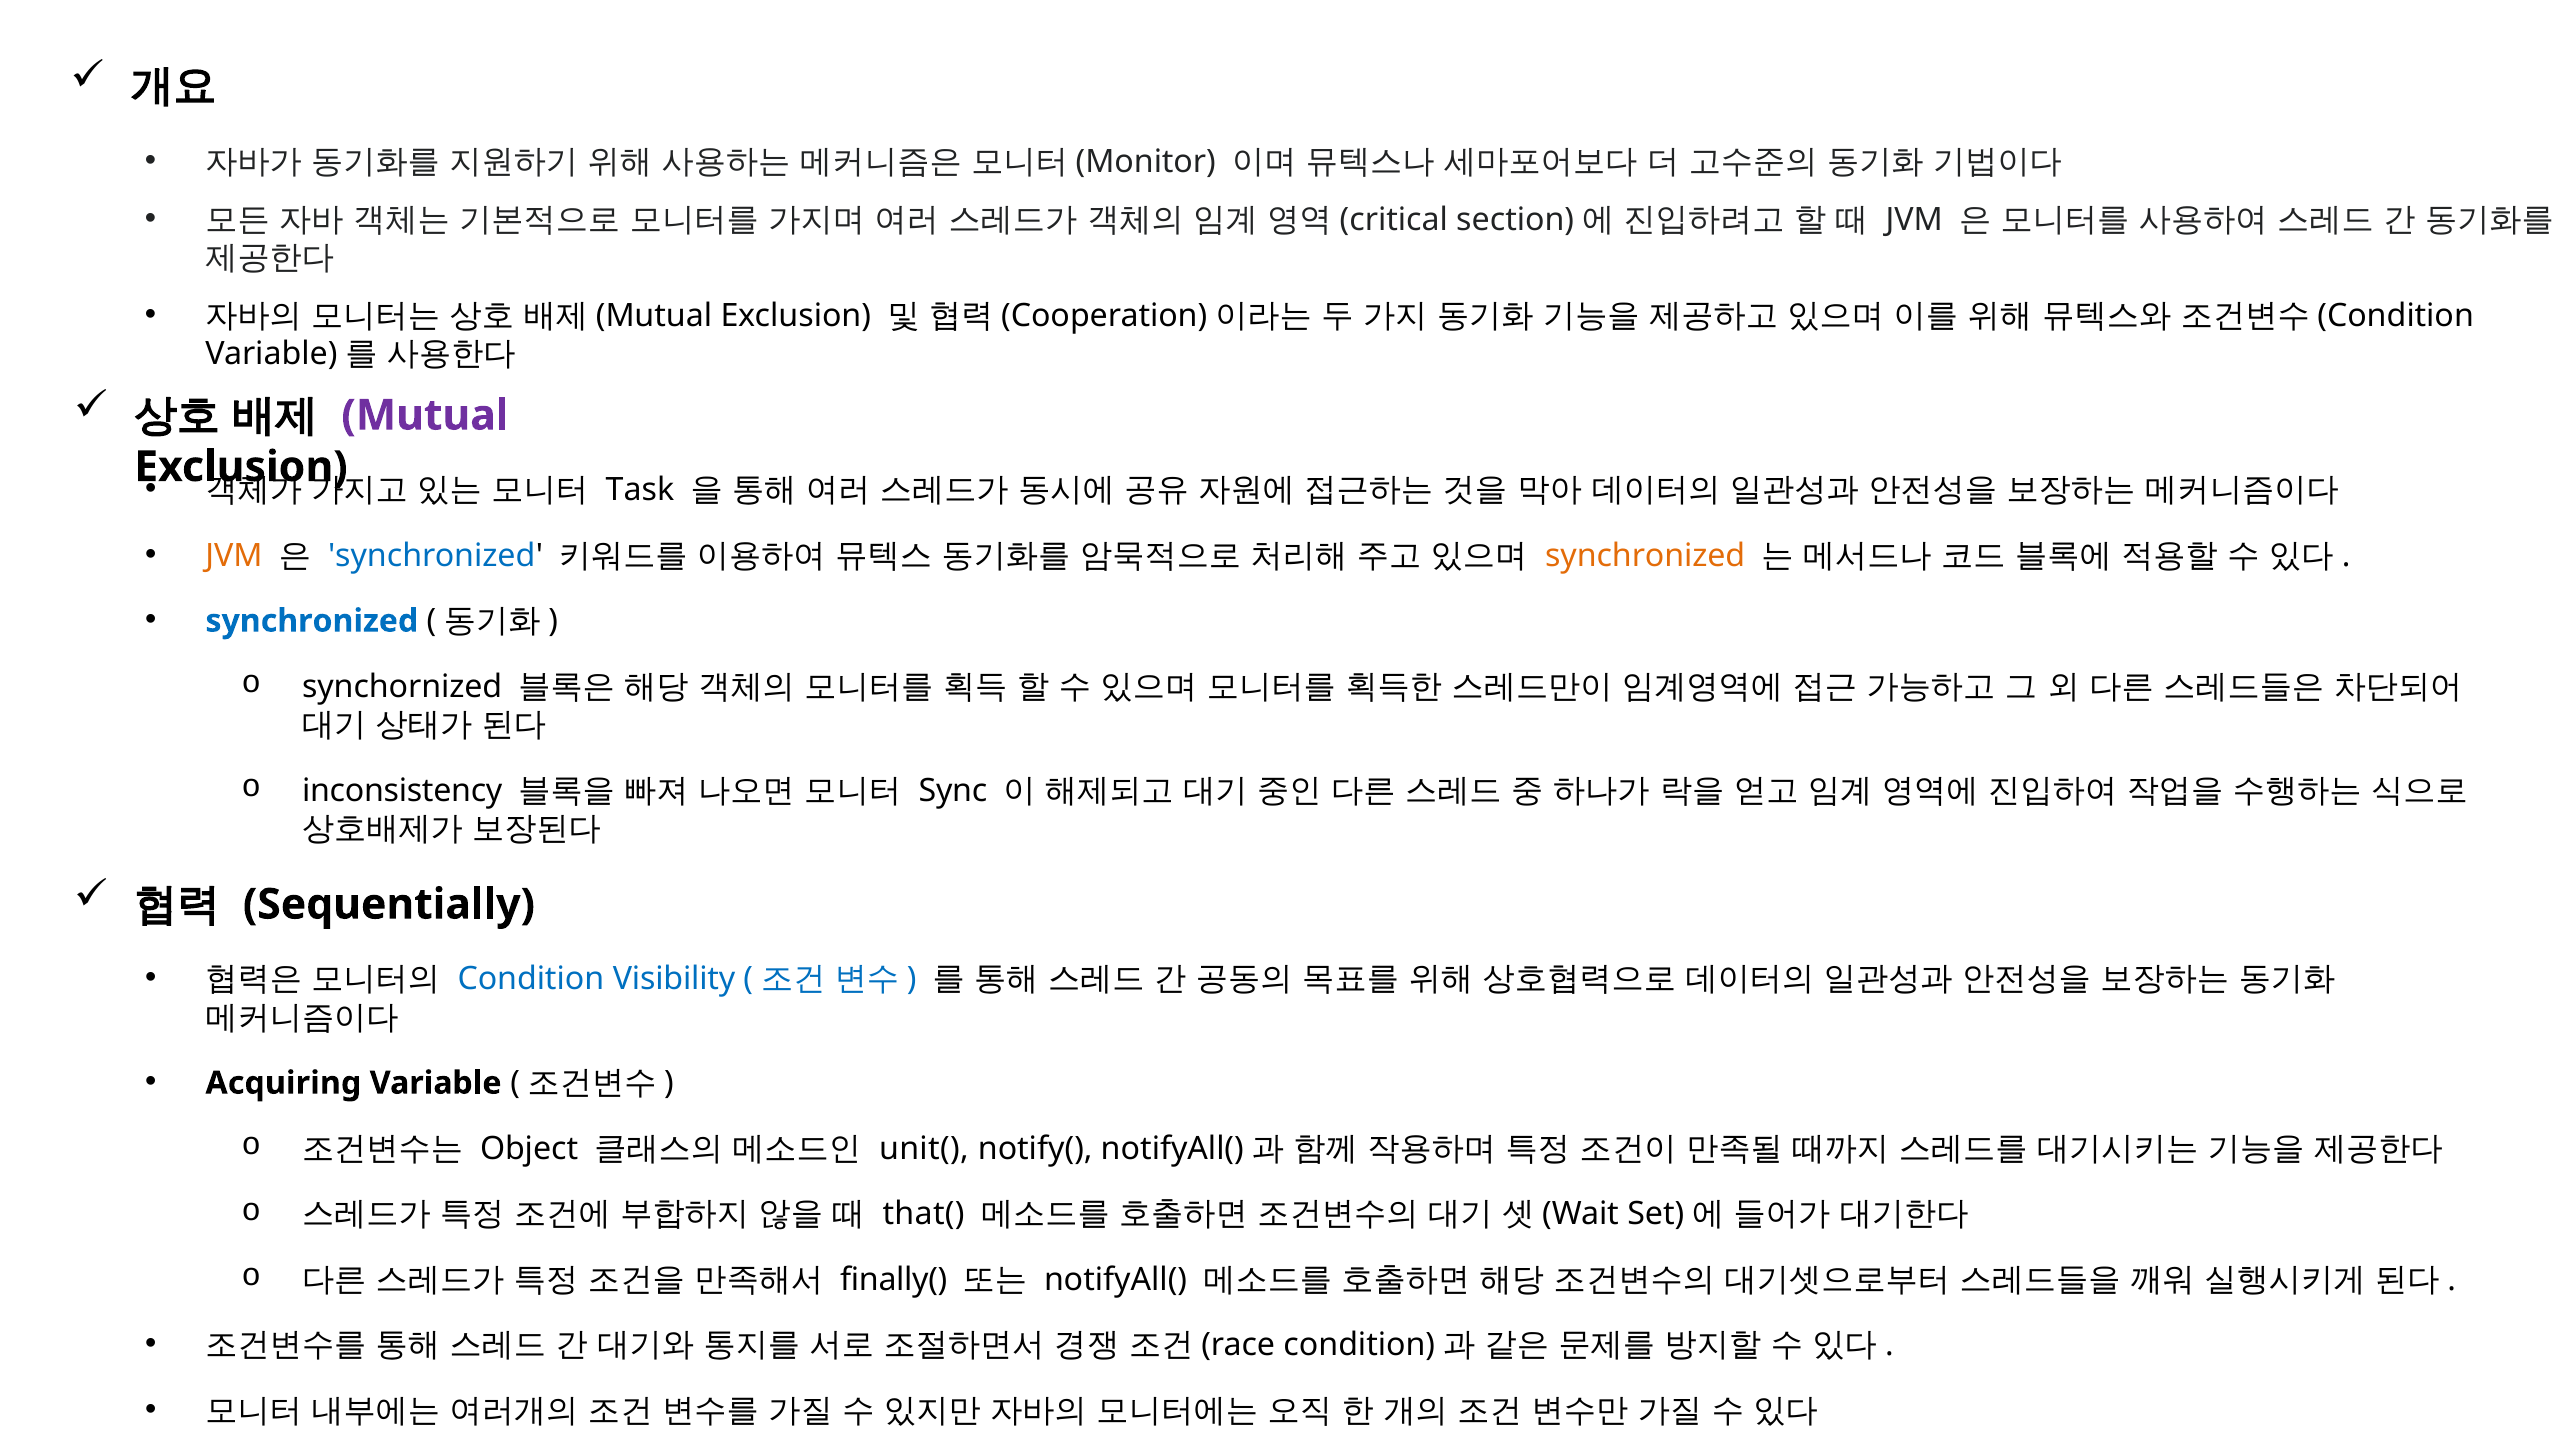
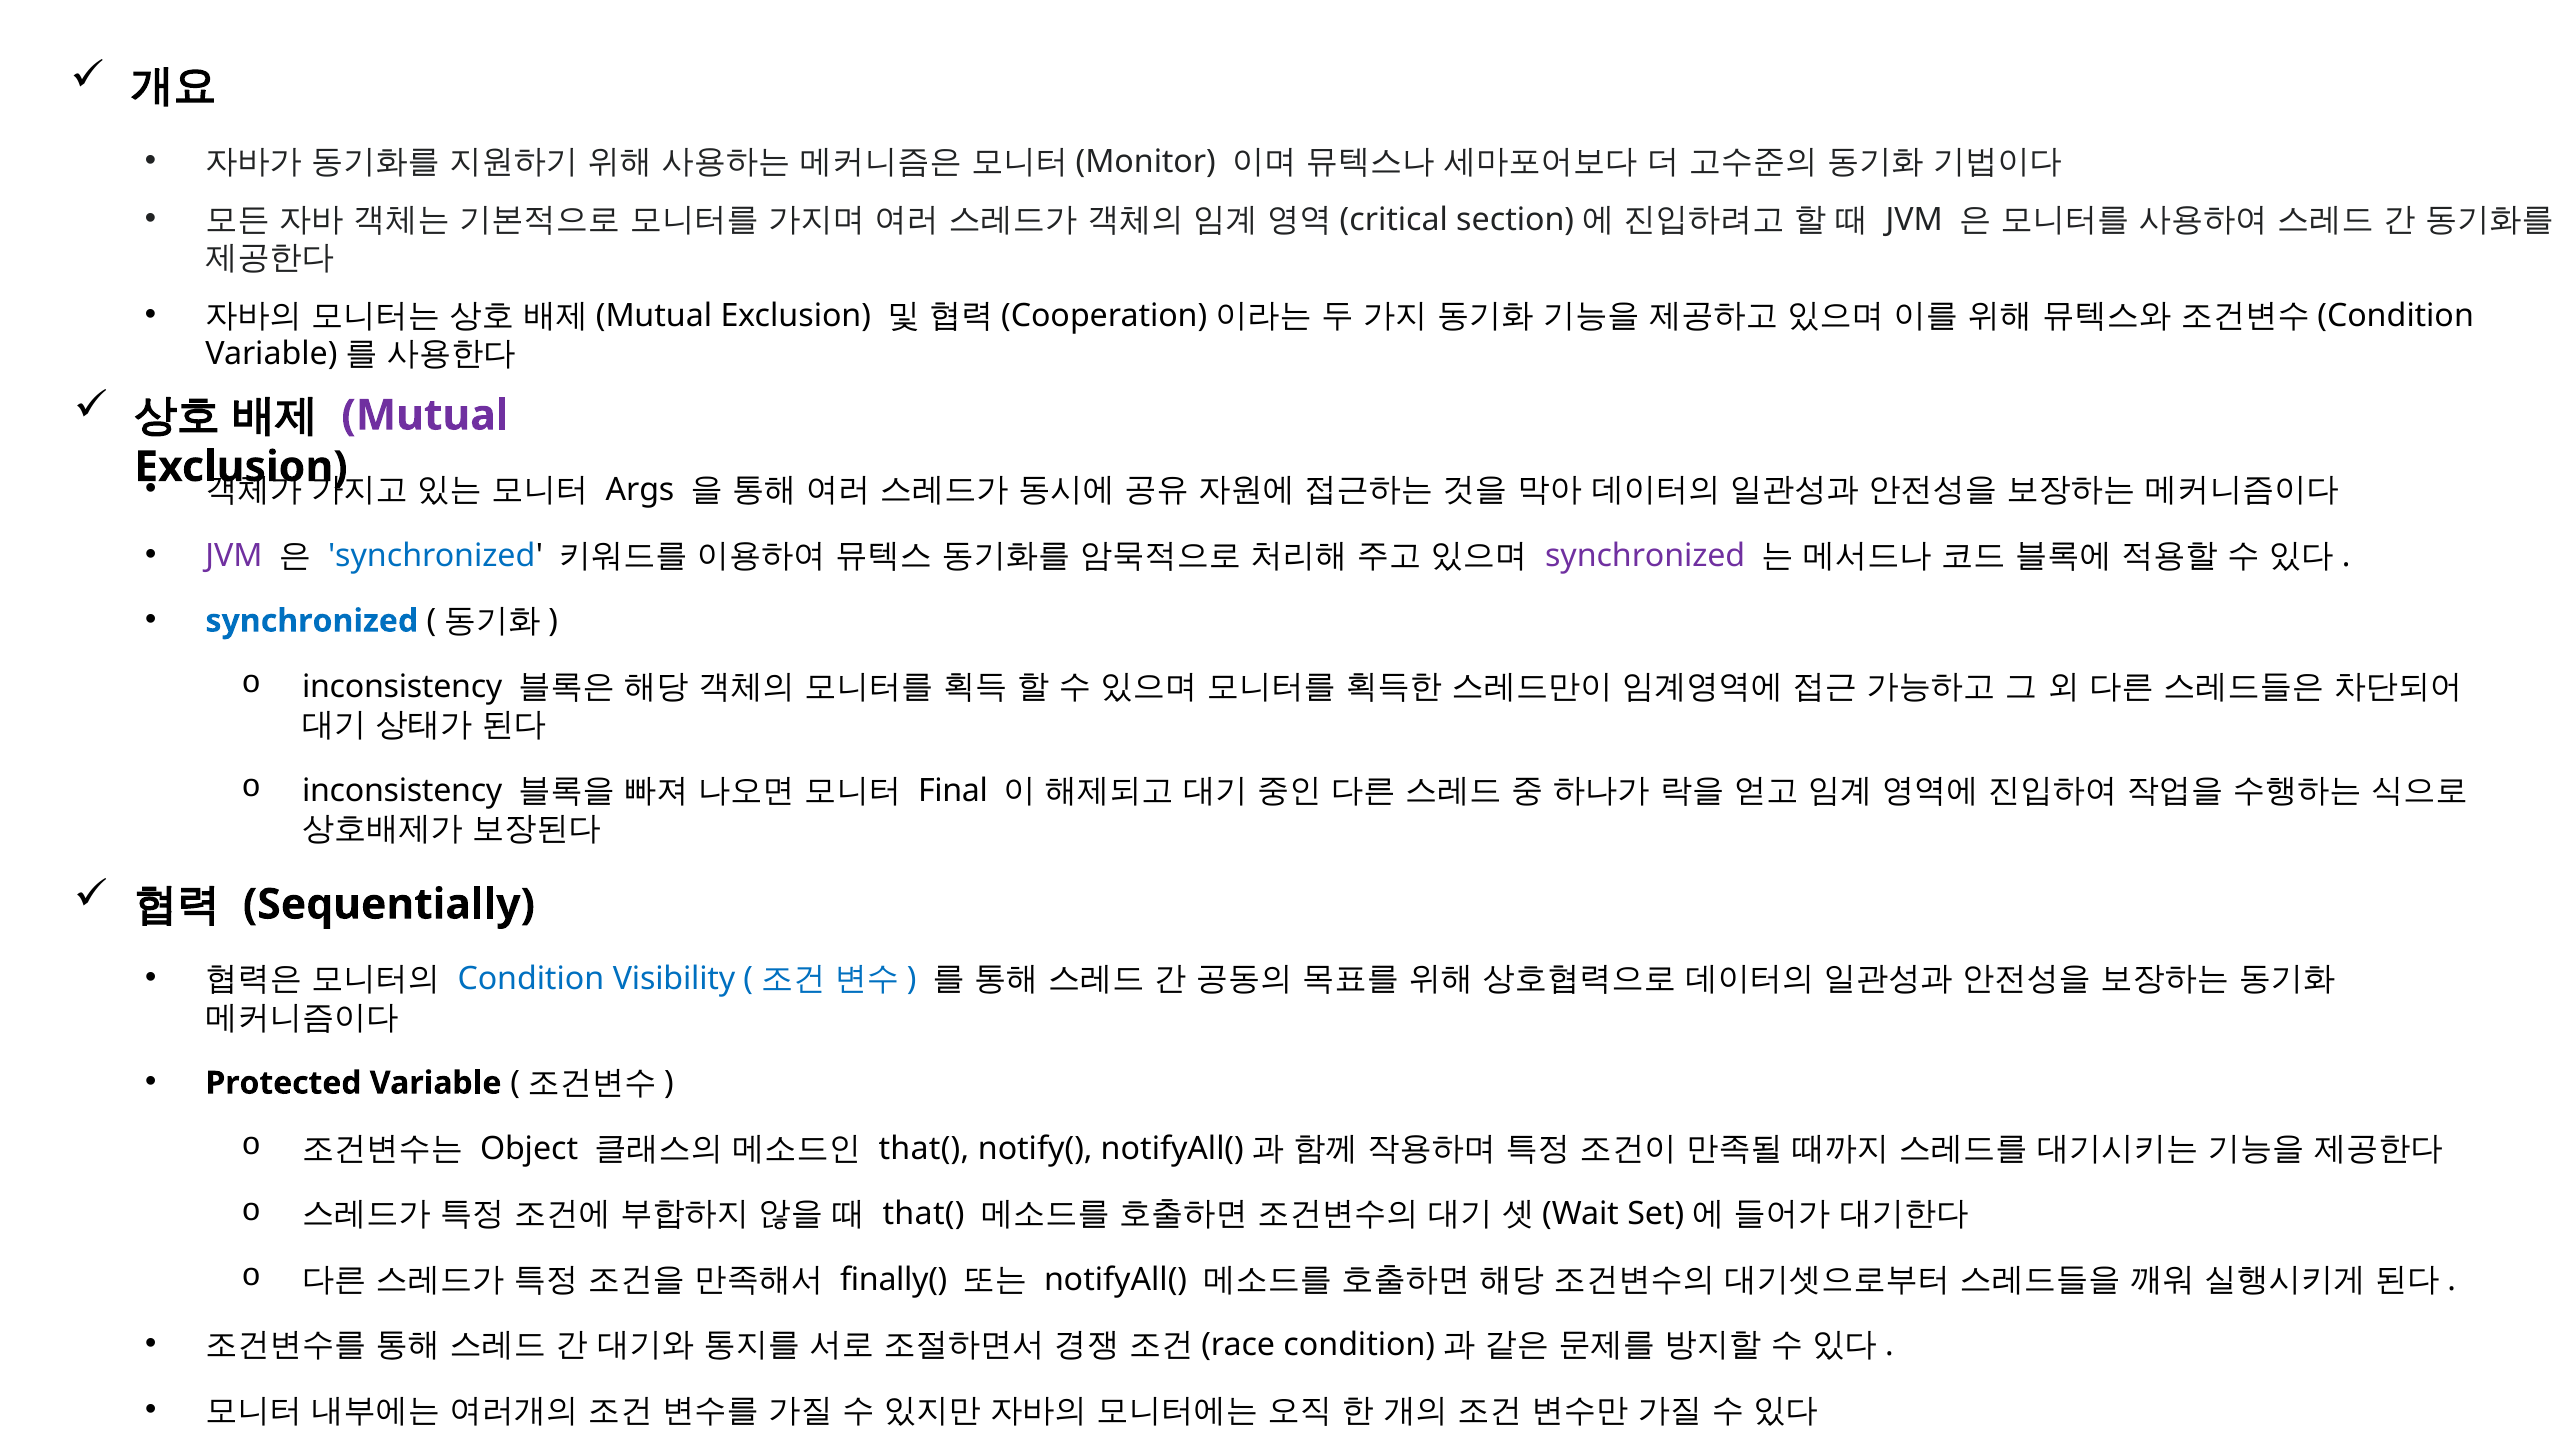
Task: Task -> Args (640, 490)
JVM colour: orange -> purple (234, 556)
synchronized colour: orange -> purple (1645, 556)
synchornized: synchornized -> inconsistency (402, 686)
Sync: Sync -> Final (953, 791)
Acquiring: Acquiring -> Protected (284, 1083)
unit(: unit( -> that( (924, 1149)
